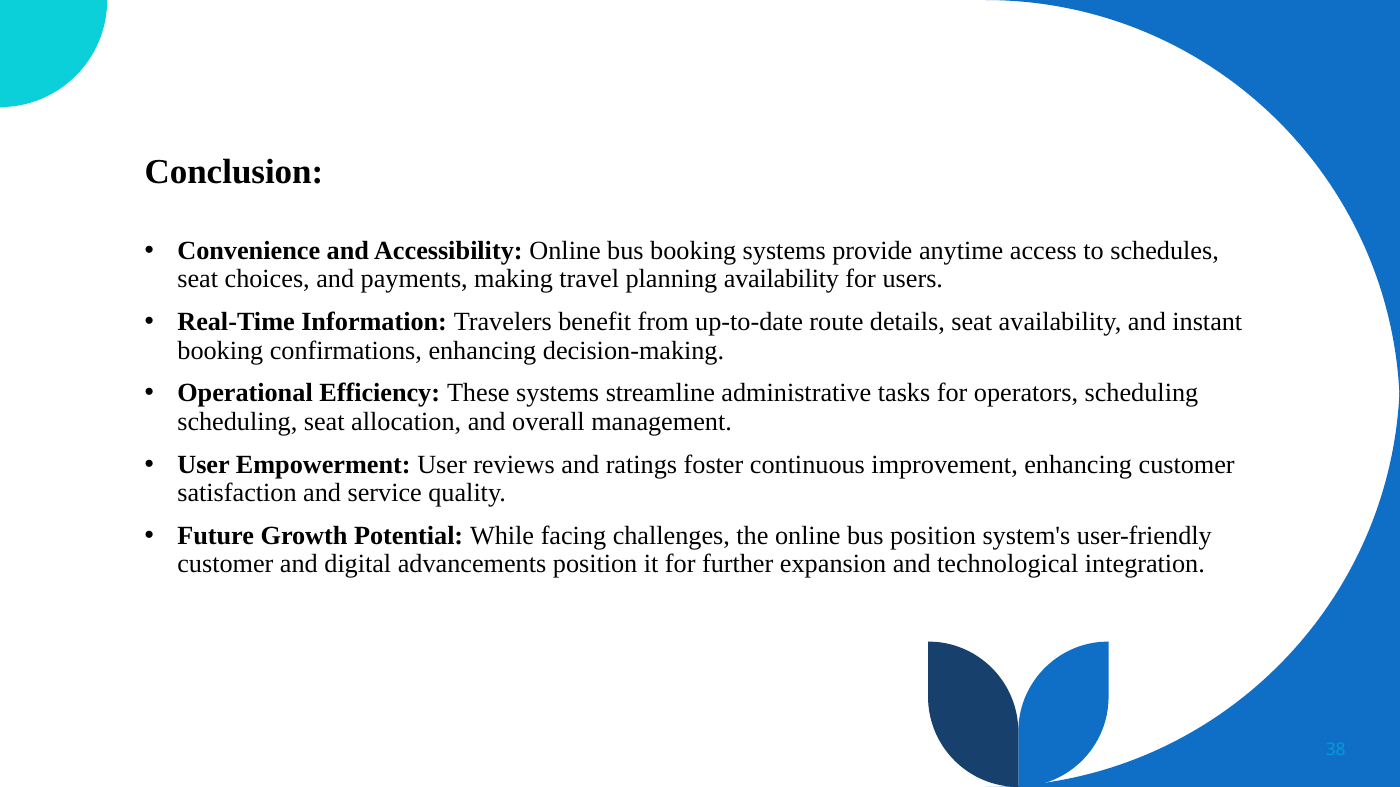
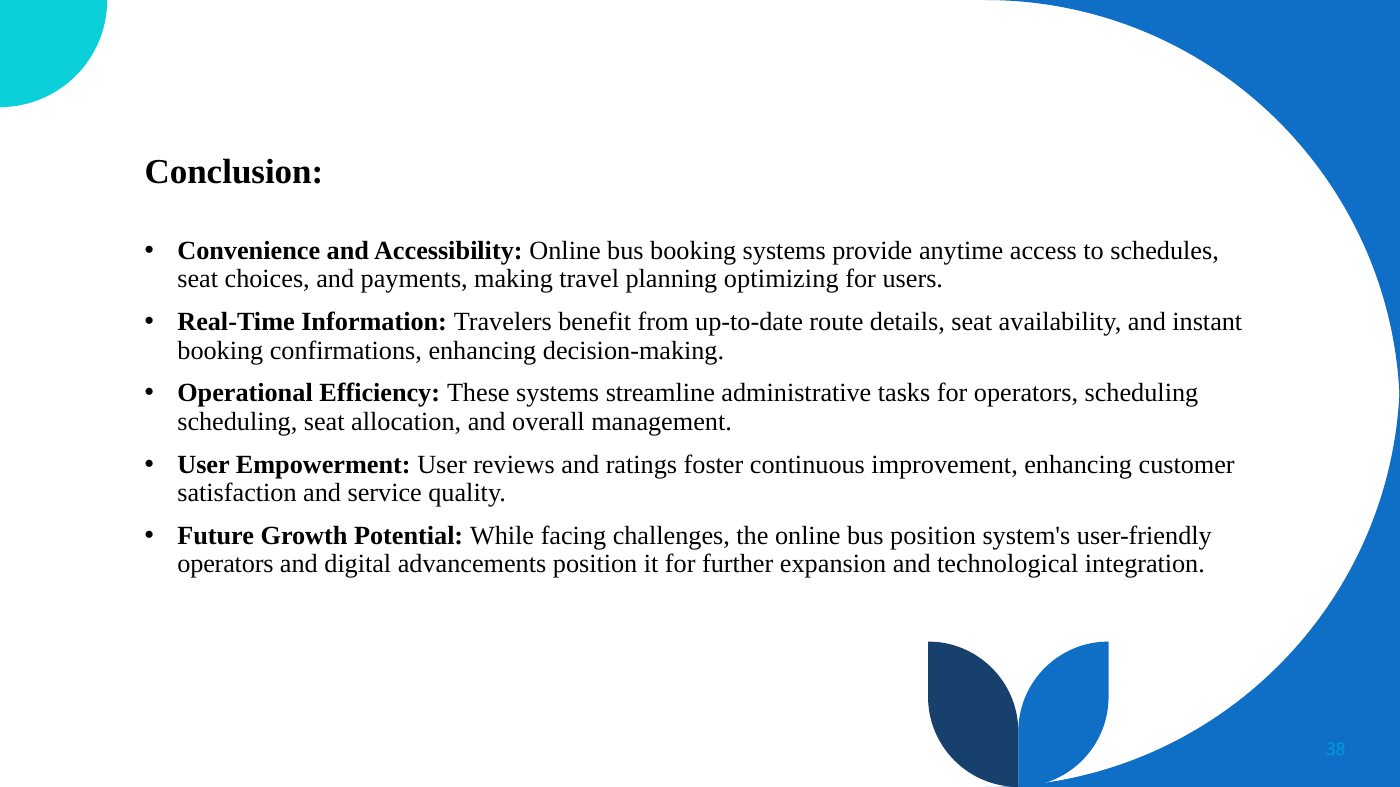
planning availability: availability -> optimizing (781, 279)
customer: customer -> operators (225, 565)
